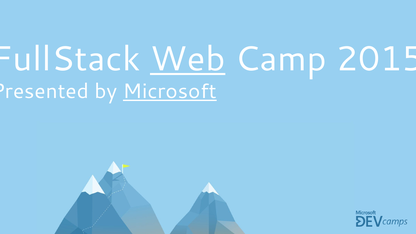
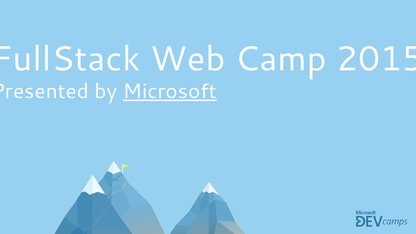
Web underline: present -> none (188, 59)
